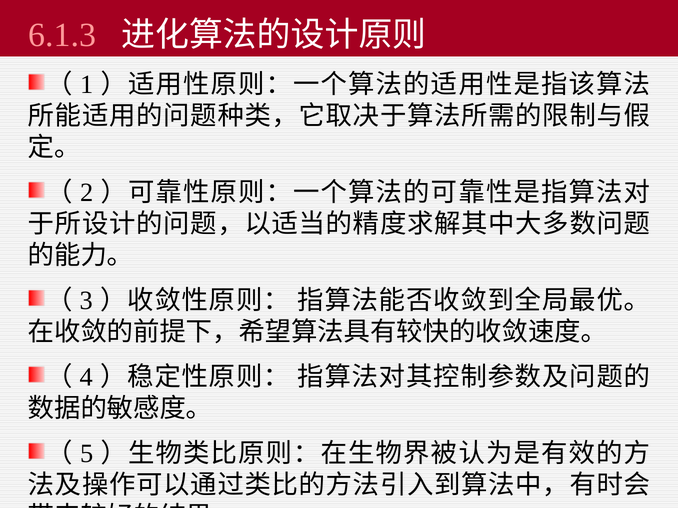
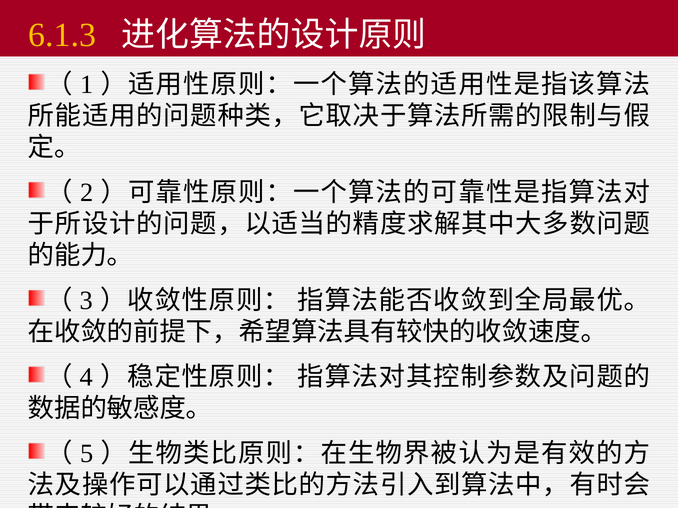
6.1.3 colour: pink -> yellow (62, 35)
